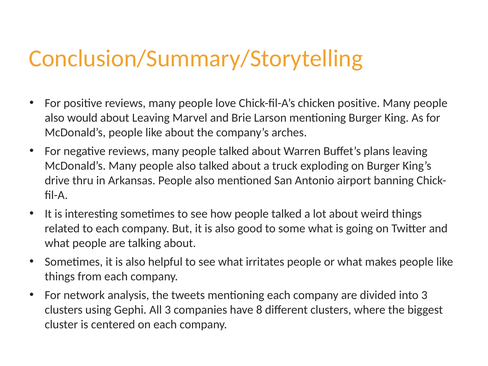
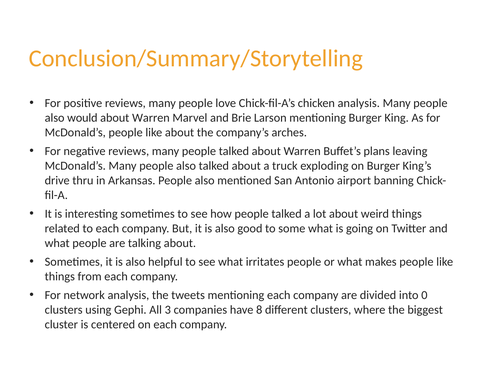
chicken positive: positive -> analysis (359, 103)
Leaving: Leaving -> Warren (151, 118)
into 3: 3 -> 0 (424, 295)
